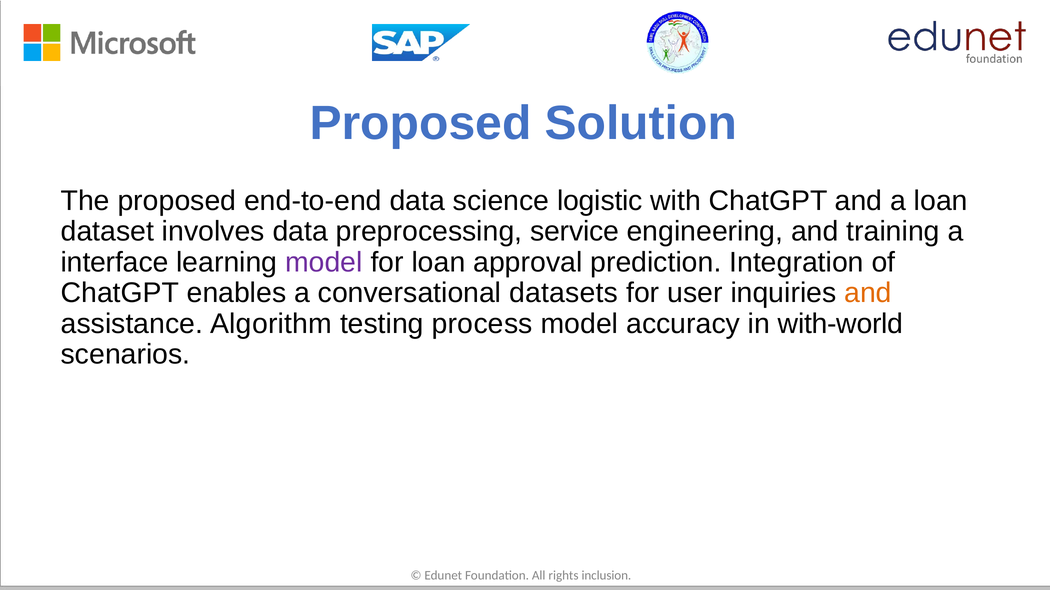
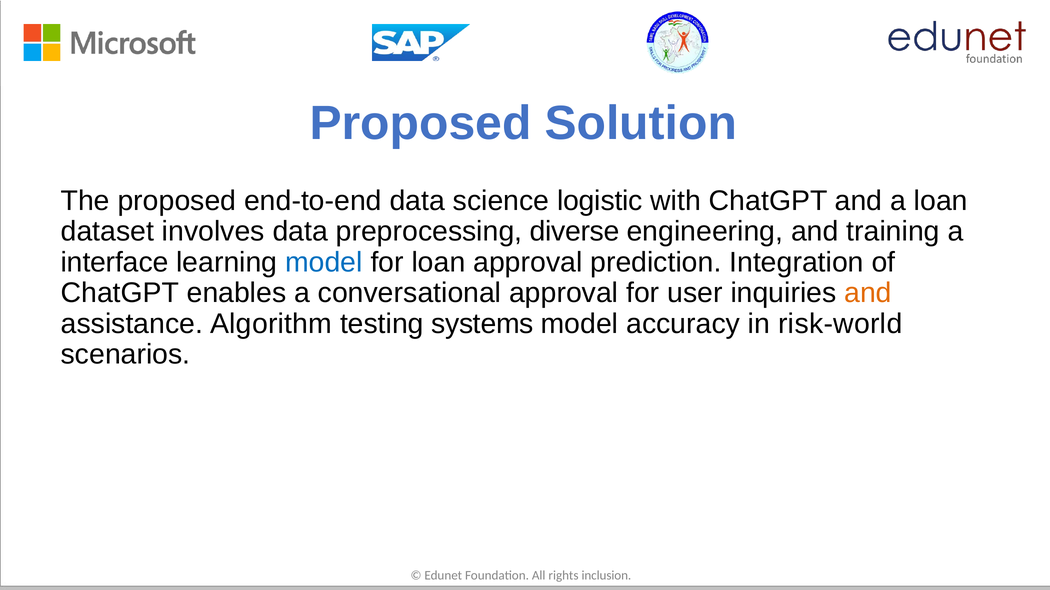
service: service -> diverse (575, 232)
model colour: purple -> blue (324, 262)
conversational datasets: datasets -> approval (564, 293)
process: process -> systems (482, 324)
with-world: with-world -> risk-world (840, 324)
